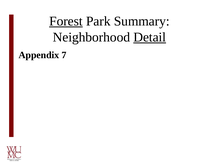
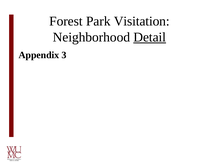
Forest underline: present -> none (66, 21)
Summary: Summary -> Visitation (142, 21)
7: 7 -> 3 (64, 55)
